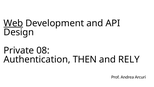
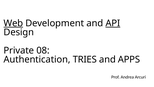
API underline: none -> present (113, 23)
THEN: THEN -> TRIES (85, 59)
RELY: RELY -> APPS (129, 59)
